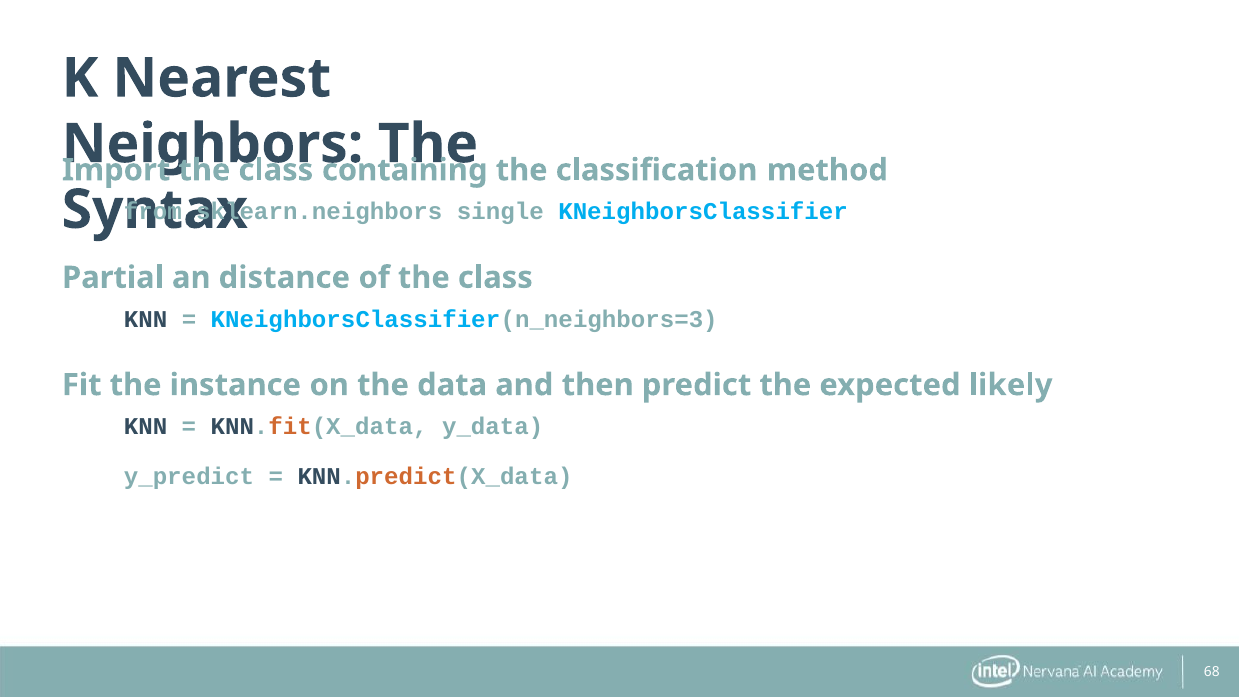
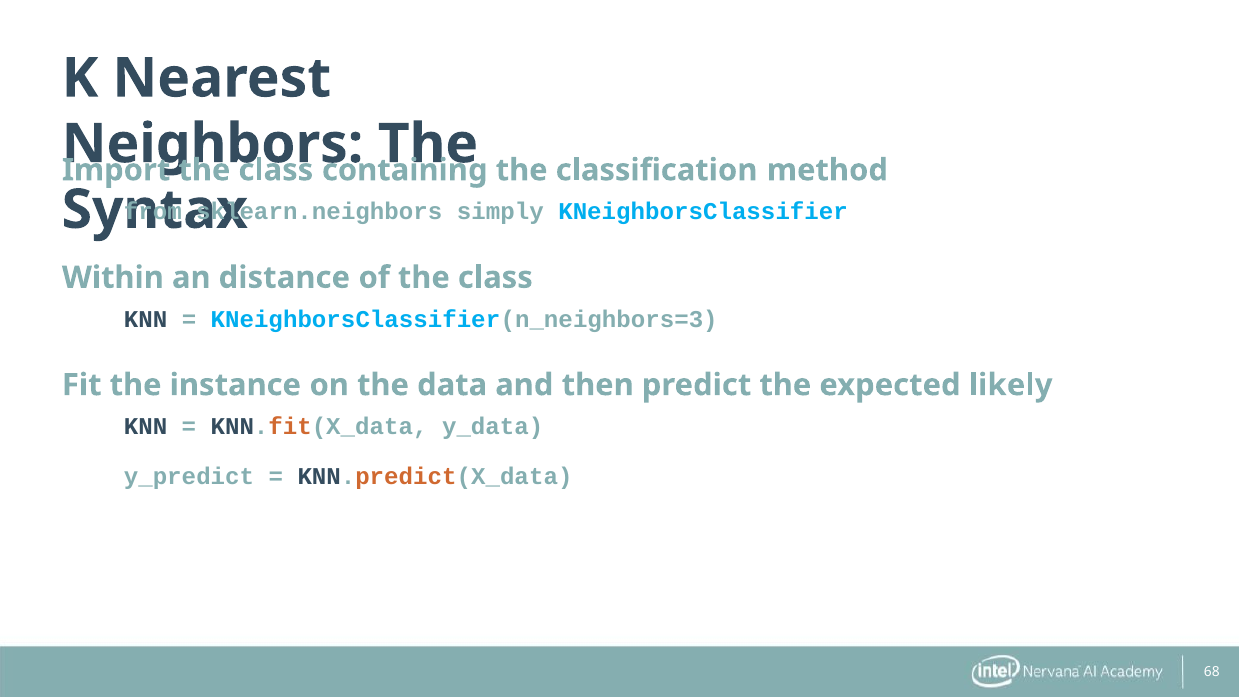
single: single -> simply (500, 212)
Partial: Partial -> Within (113, 278)
